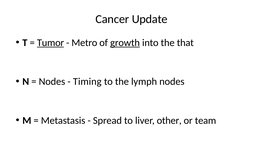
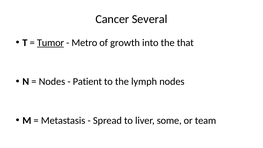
Update: Update -> Several (150, 19)
growth underline: present -> none (125, 43)
Timing: Timing -> Patient (87, 82)
other: other -> some (169, 120)
